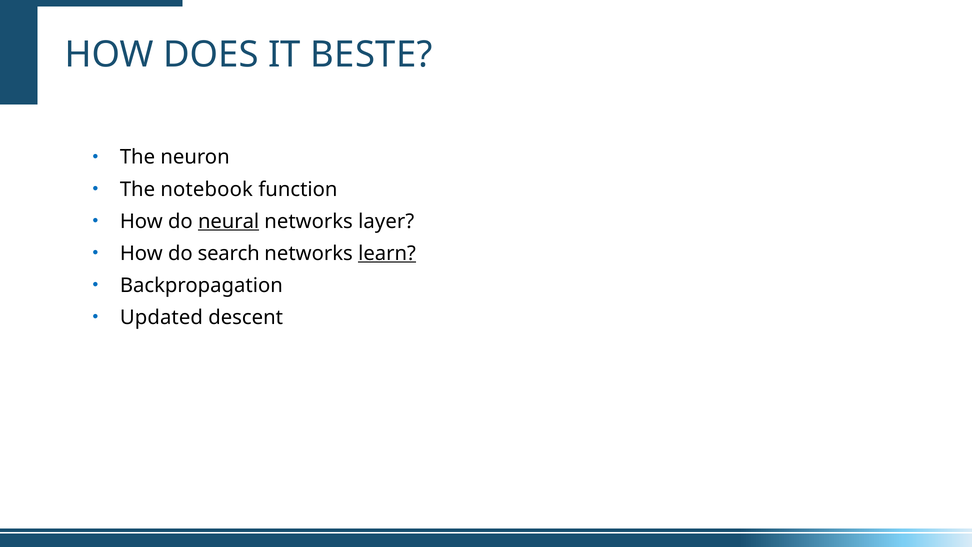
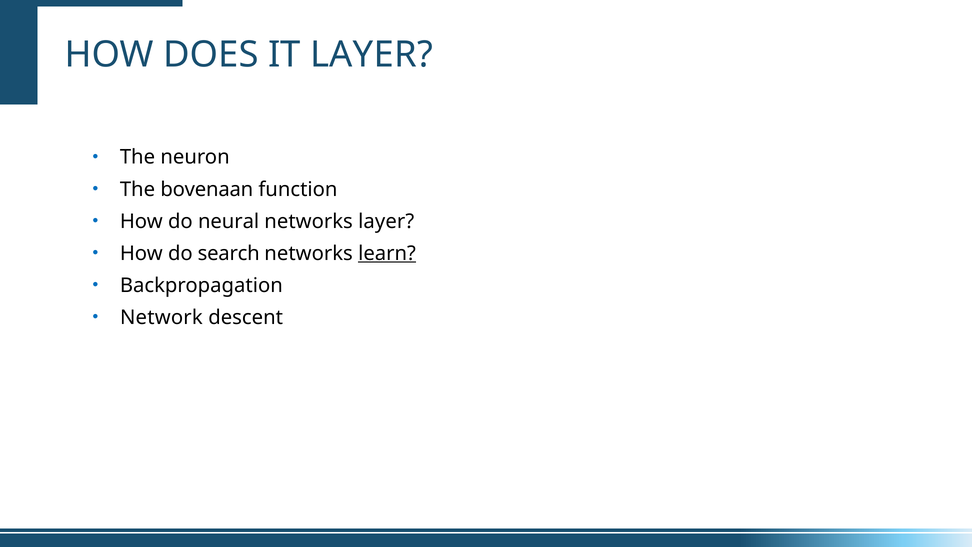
IT BESTE: BESTE -> LAYER (372, 55)
notebook: notebook -> bovenaan (207, 189)
neural underline: present -> none (229, 221)
Updated: Updated -> Network (161, 317)
